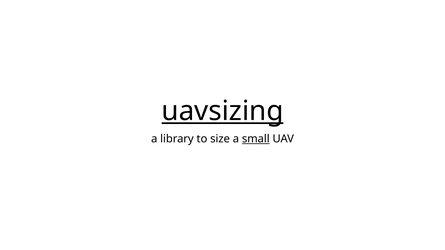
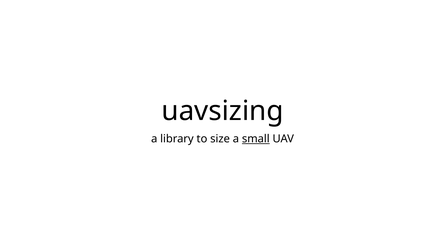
uavsizing underline: present -> none (223, 111)
